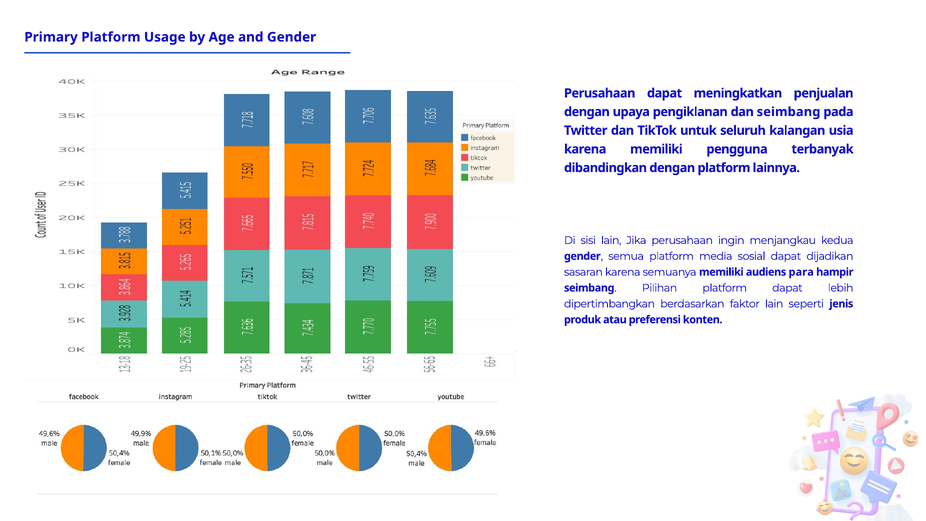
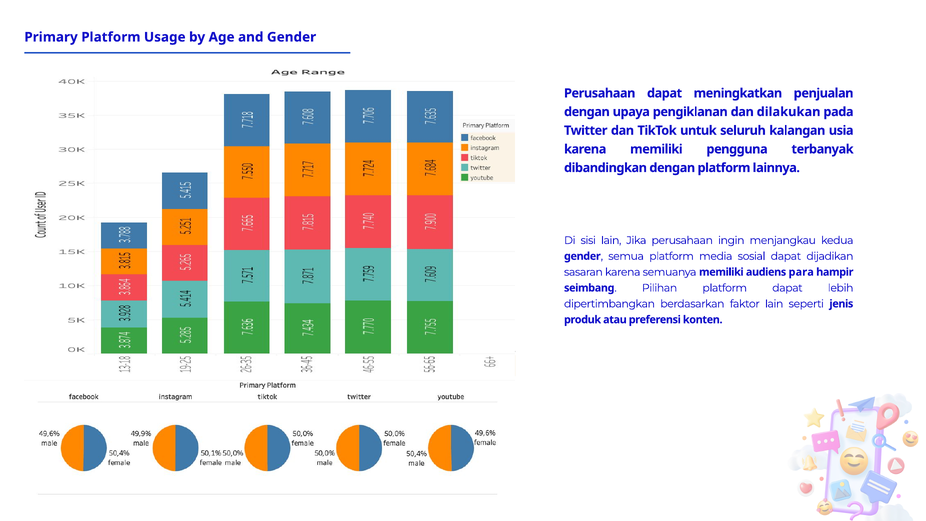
dan seimbang: seimbang -> dilakukan (789, 112)
